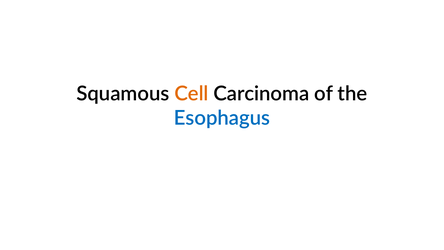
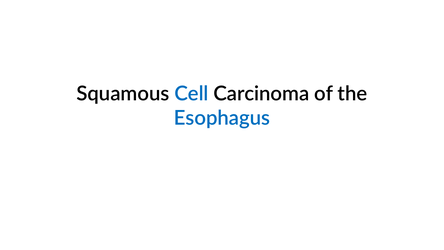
Cell colour: orange -> blue (191, 94)
